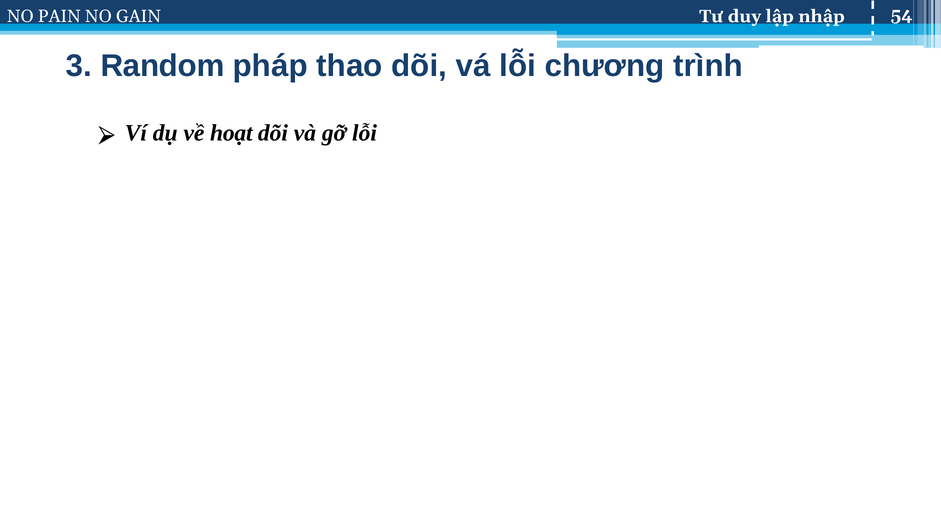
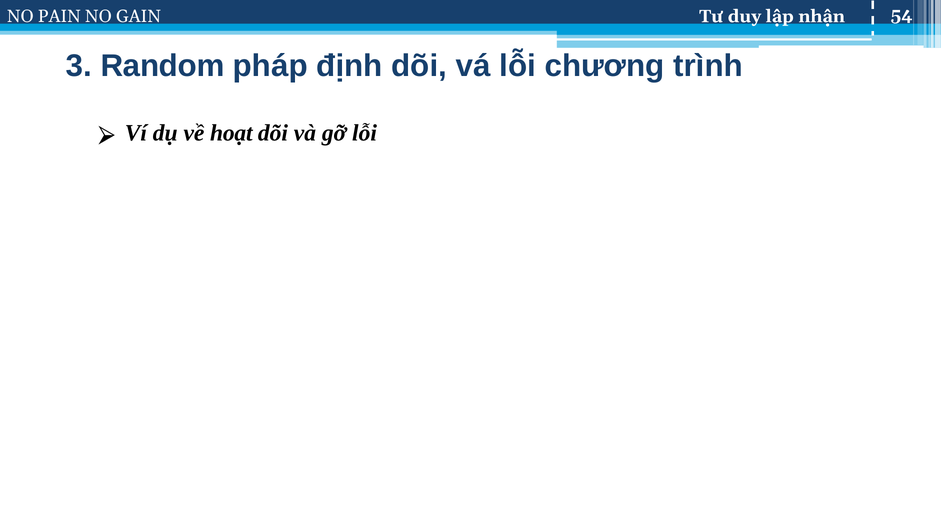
nhập: nhập -> nhận (822, 16)
thao: thao -> định (349, 66)
